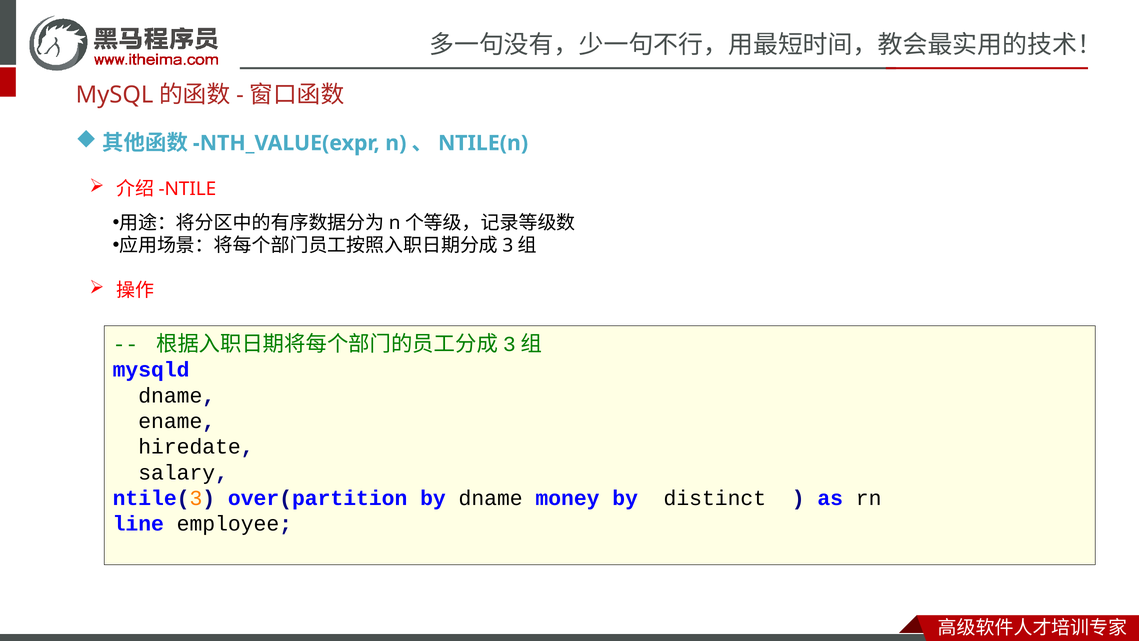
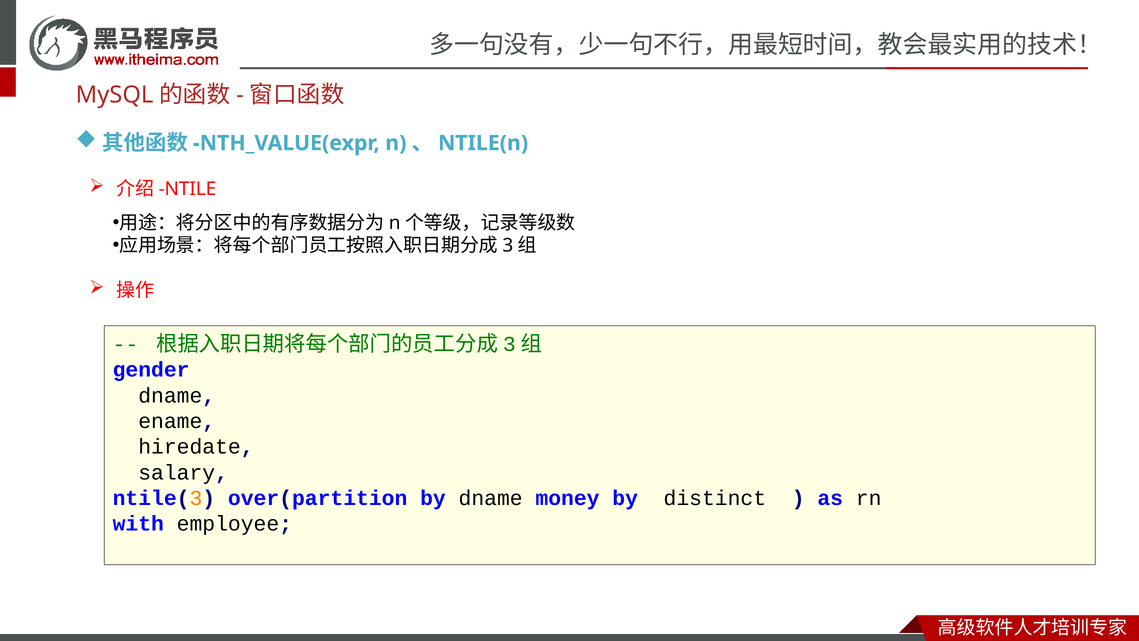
mysqld: mysqld -> gender (151, 370)
line: line -> with (138, 524)
